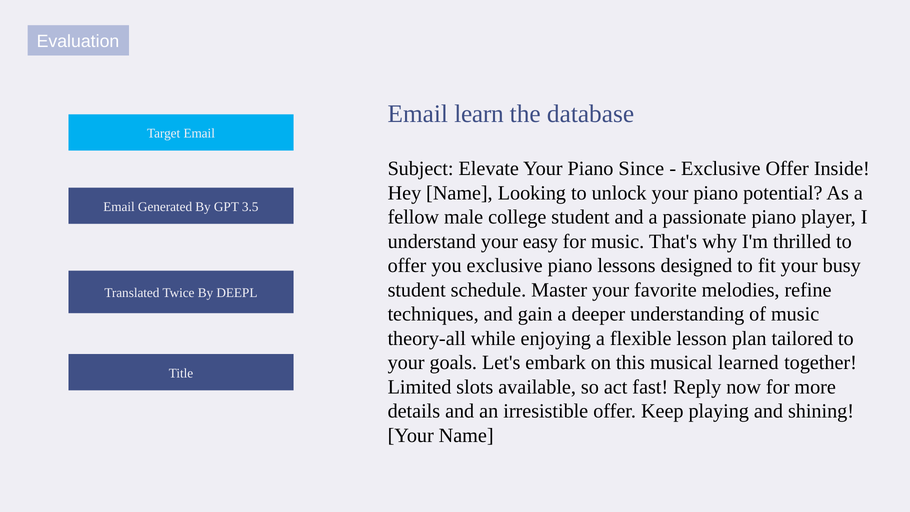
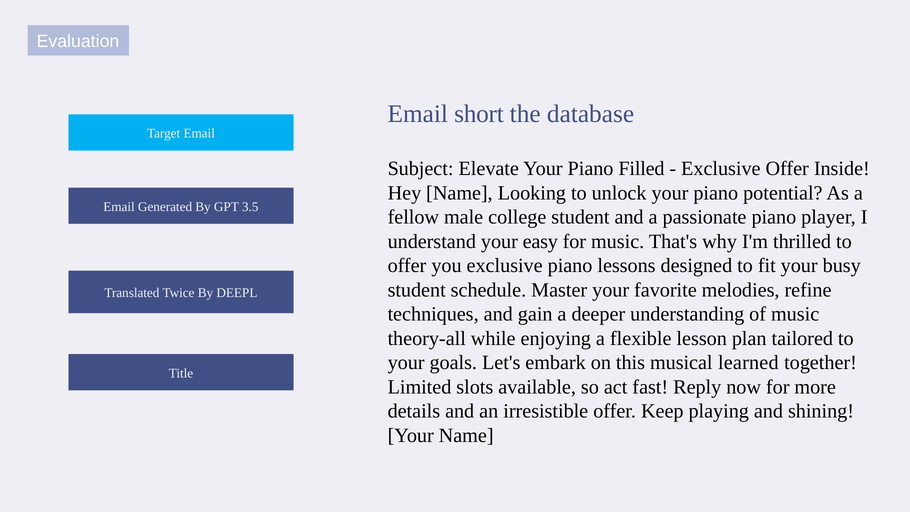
learn: learn -> short (479, 114)
Since: Since -> Filled (641, 169)
